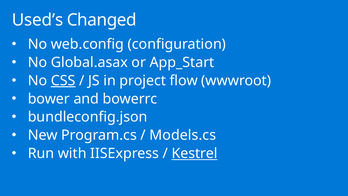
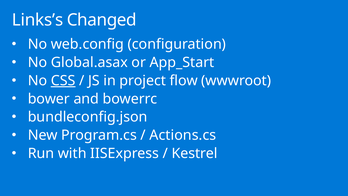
Used’s: Used’s -> Links’s (37, 20)
Models.cs: Models.cs -> Actions.cs (183, 135)
Kestrel underline: present -> none (195, 153)
